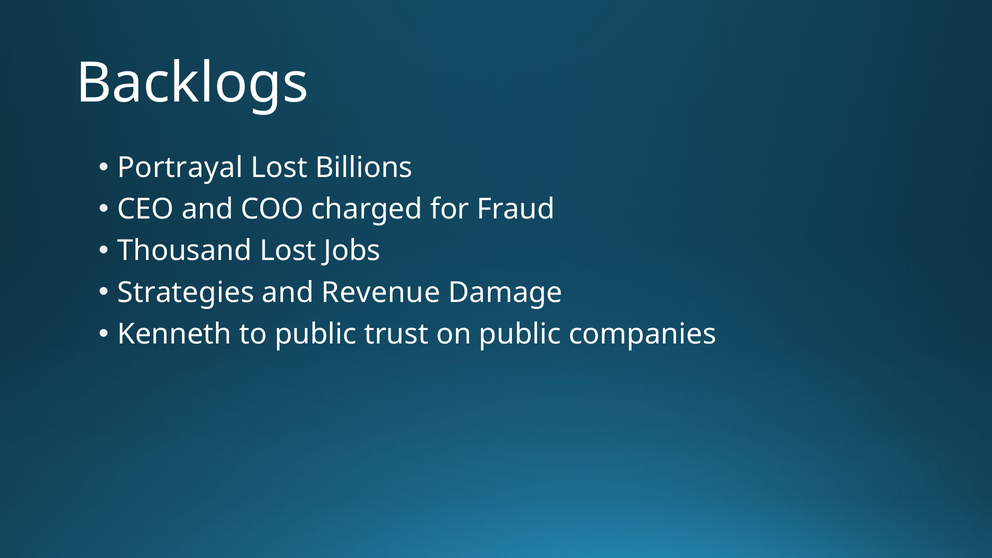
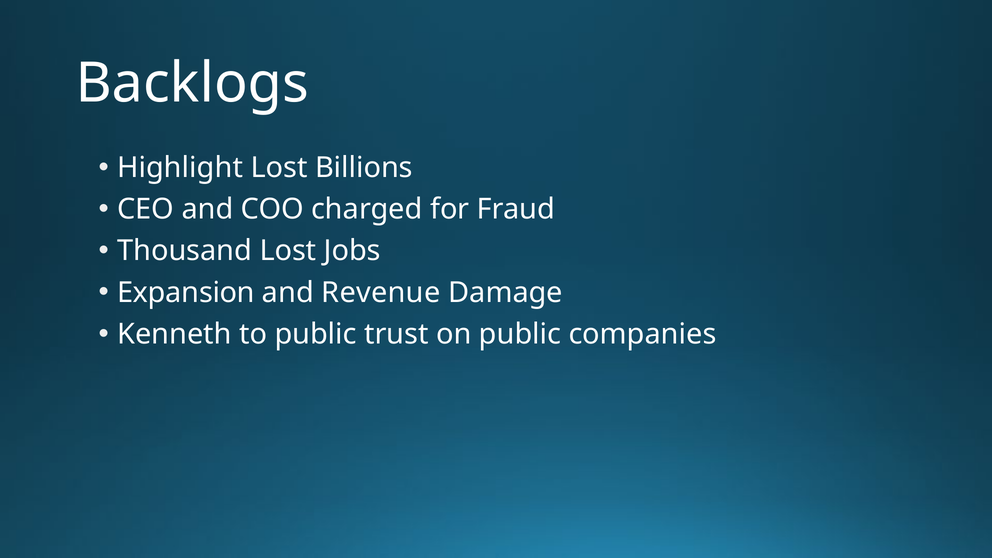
Portrayal: Portrayal -> Highlight (180, 168)
Strategies: Strategies -> Expansion (186, 292)
